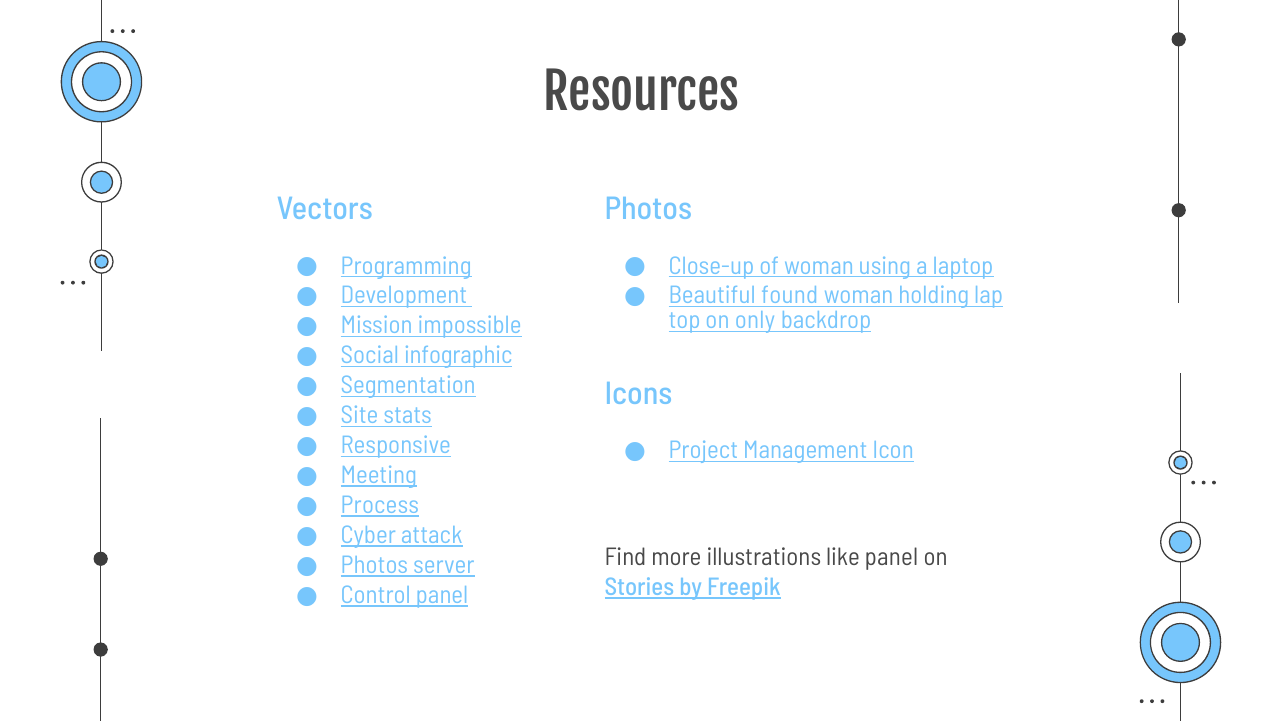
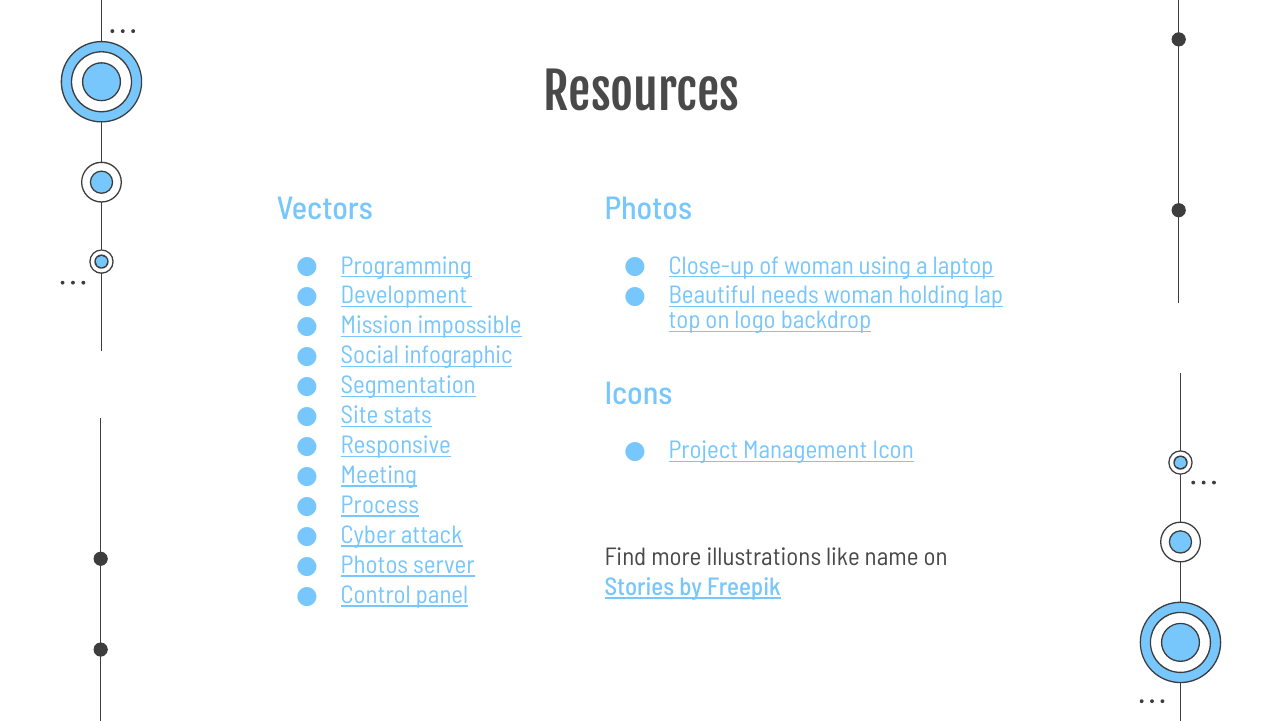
found: found -> needs (790, 296)
only: only -> logo (755, 321)
like panel: panel -> name (892, 557)
